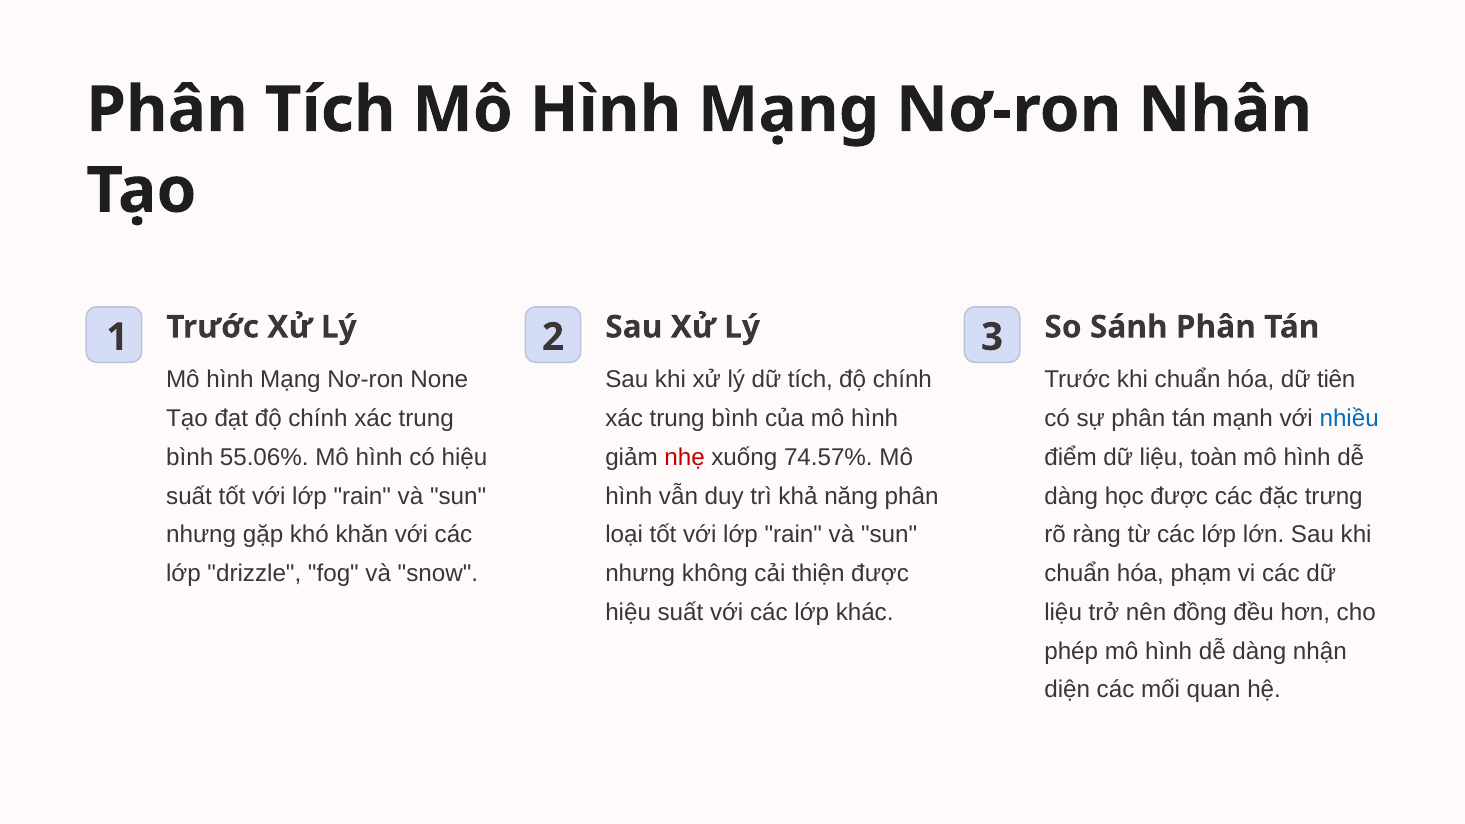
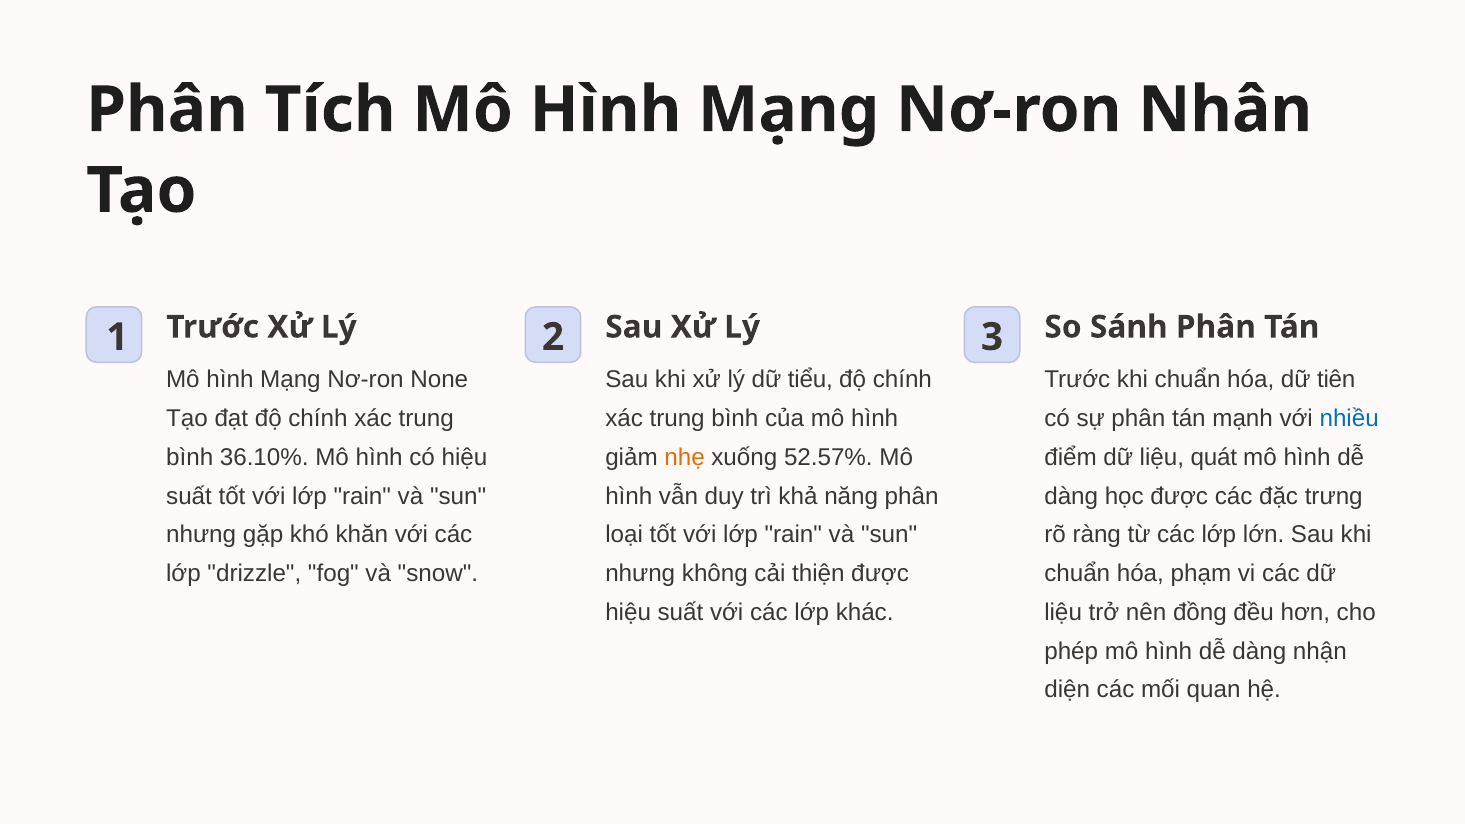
dữ tích: tích -> tiểu (810, 380)
55.06%: 55.06% -> 36.10% (264, 457)
nhẹ colour: red -> orange (685, 457)
74.57%: 74.57% -> 52.57% (828, 457)
toàn: toàn -> quát (1214, 457)
